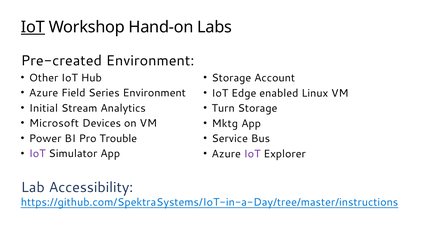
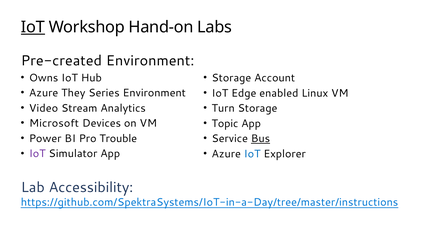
Other: Other -> Owns (44, 78)
Field: Field -> They (73, 93)
Initial: Initial -> Video (44, 108)
Mktg: Mktg -> Topic (225, 124)
Bus underline: none -> present (260, 139)
IoT colour: purple -> blue (252, 154)
